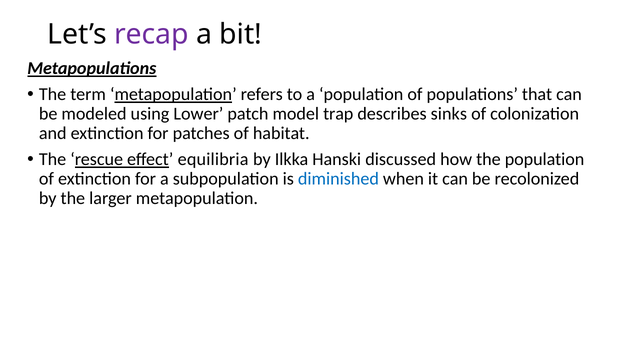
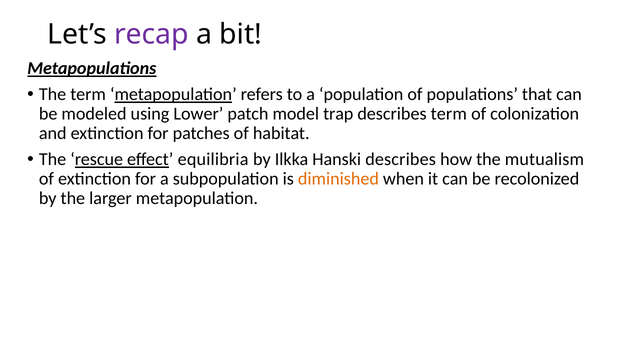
describes sinks: sinks -> term (449, 114)
Hanski discussed: discussed -> describes (401, 160)
the population: population -> mutualism (544, 160)
diminished colour: blue -> orange (338, 179)
